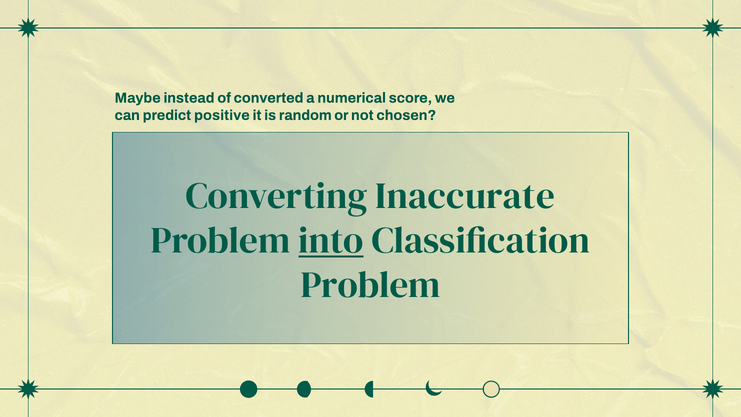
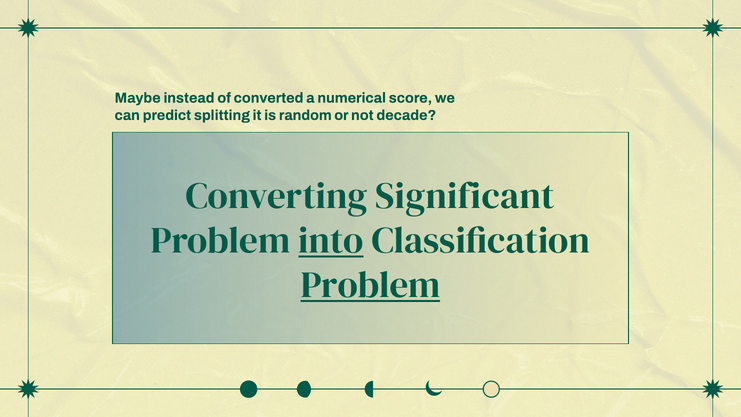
positive: positive -> splitting (222, 115)
chosen: chosen -> decade (406, 115)
Inaccurate: Inaccurate -> Significant (465, 196)
Problem underline: none -> present (371, 285)
